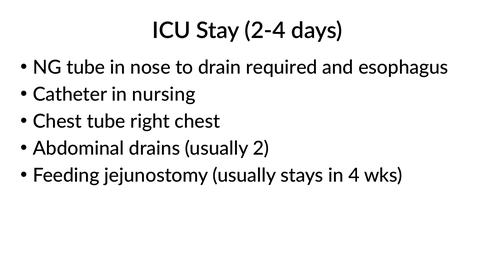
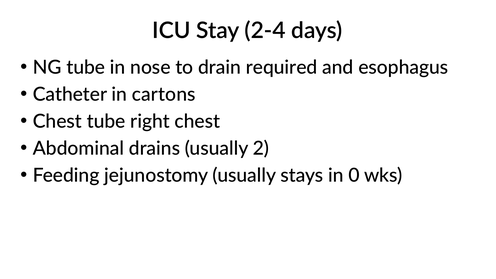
nursing: nursing -> cartons (164, 95)
4: 4 -> 0 (354, 176)
